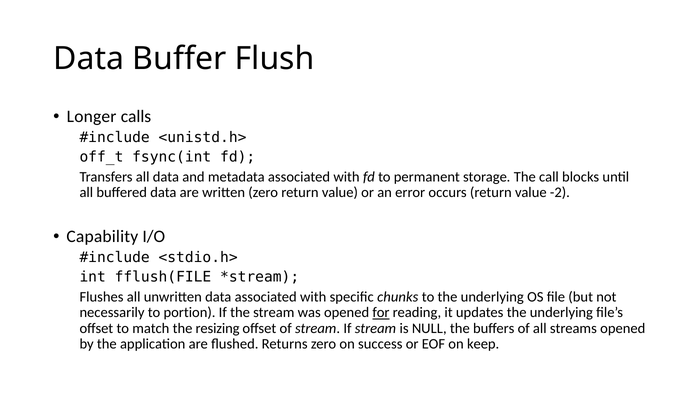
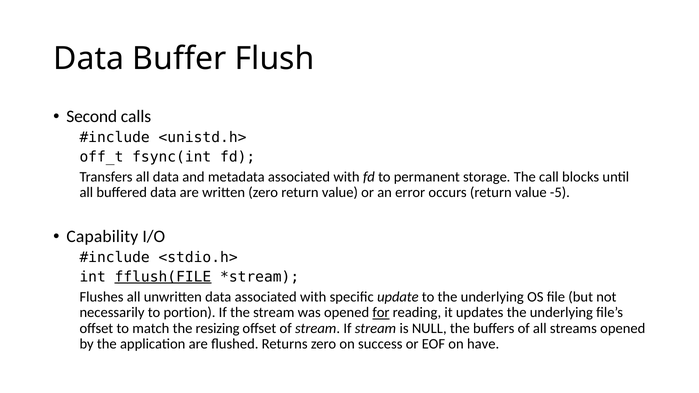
Longer: Longer -> Second (92, 117)
-2: -2 -> -5 (560, 193)
fflush(FILE underline: none -> present (163, 277)
chunks: chunks -> update (398, 297)
keep: keep -> have (483, 344)
